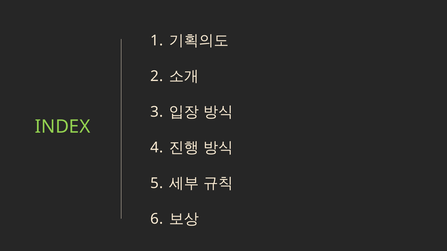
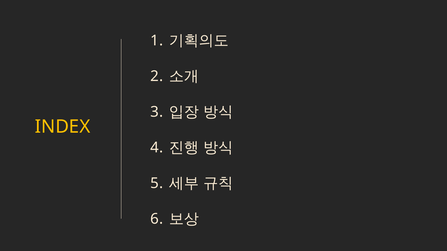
INDEX colour: light green -> yellow (63, 127)
